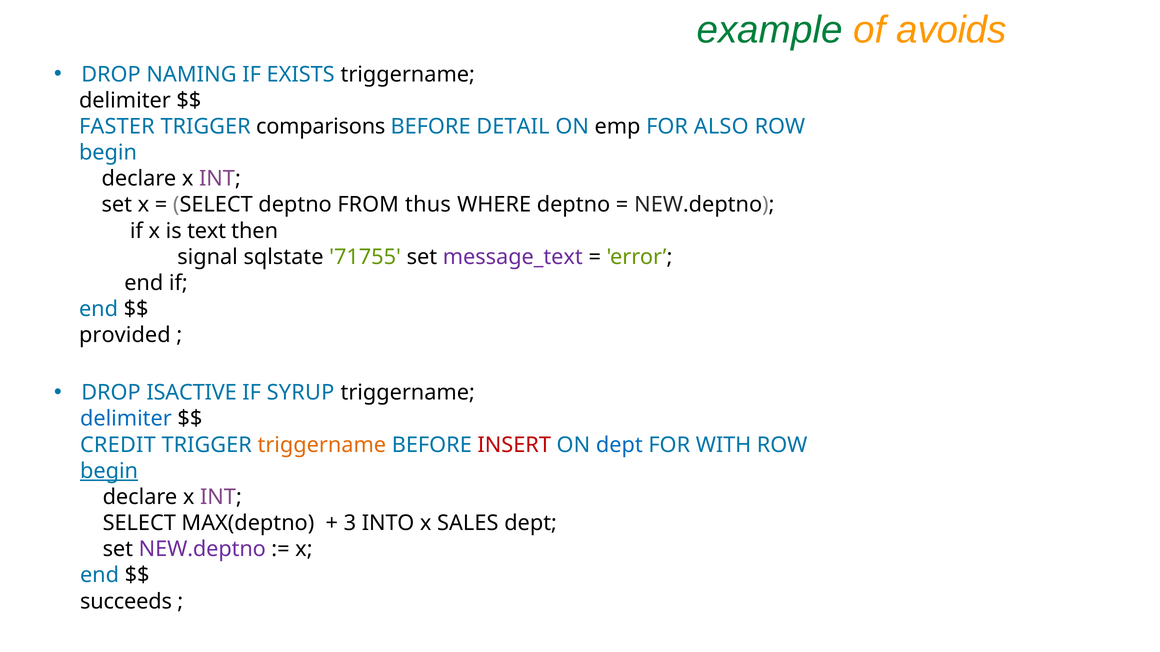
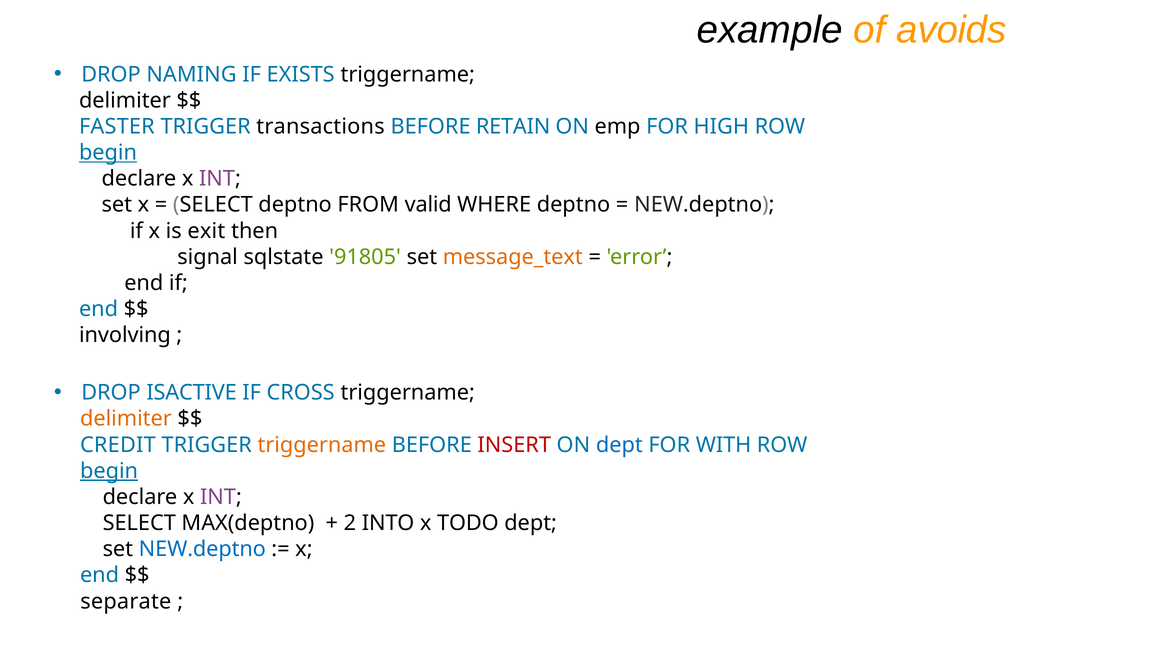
example colour: green -> black (770, 30)
comparisons: comparisons -> transactions (321, 127)
DETAIL: DETAIL -> RETAIN (513, 127)
ALSO: ALSO -> HIGH (721, 127)
begin underline: none -> present (108, 153)
thus: thus -> valid (428, 205)
text: text -> exit (206, 231)
71755: 71755 -> 91805 (365, 257)
message_text colour: purple -> orange (513, 257)
provided: provided -> involving (125, 335)
SYRUP: SYRUP -> CROSS (301, 393)
delimiter colour: blue -> orange (126, 419)
3: 3 -> 2 (350, 524)
SALES: SALES -> TODO (468, 524)
NEW.deptno colour: purple -> blue (202, 550)
succeeds: succeeds -> separate (126, 602)
